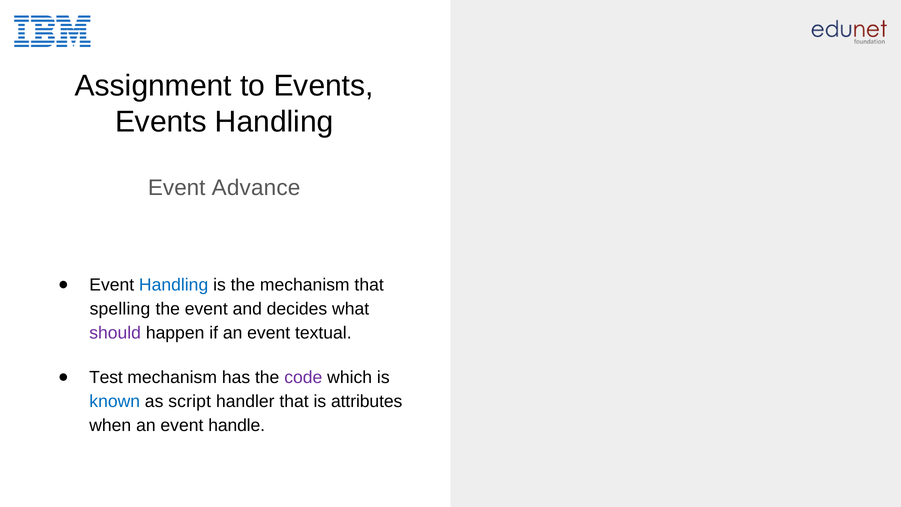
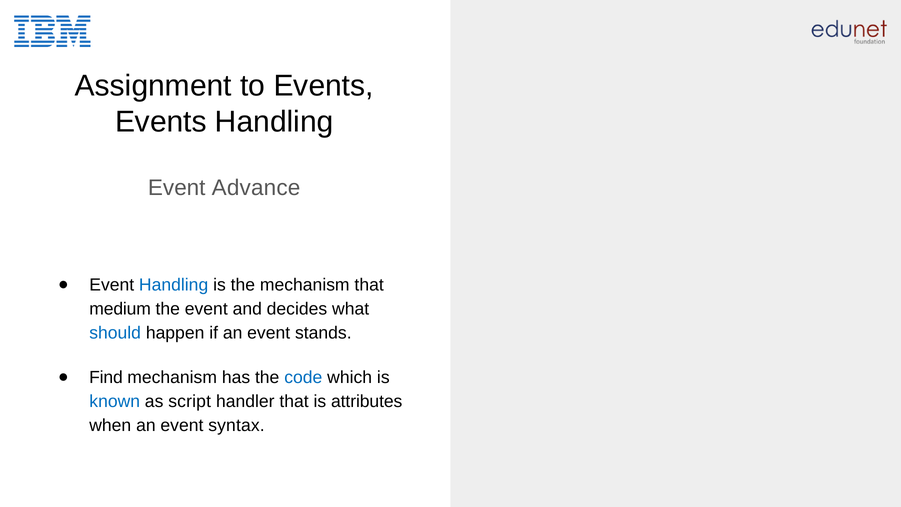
spelling: spelling -> medium (120, 309)
should colour: purple -> blue (115, 333)
textual: textual -> stands (323, 333)
Test: Test -> Find (106, 377)
code colour: purple -> blue (303, 377)
handle: handle -> syntax (236, 425)
